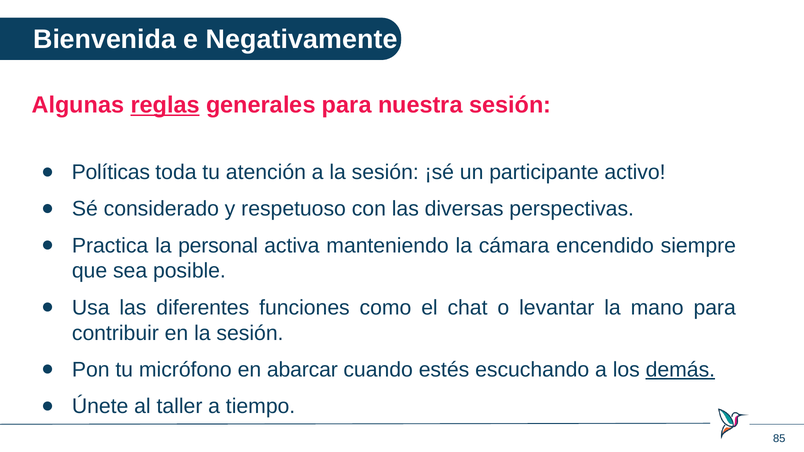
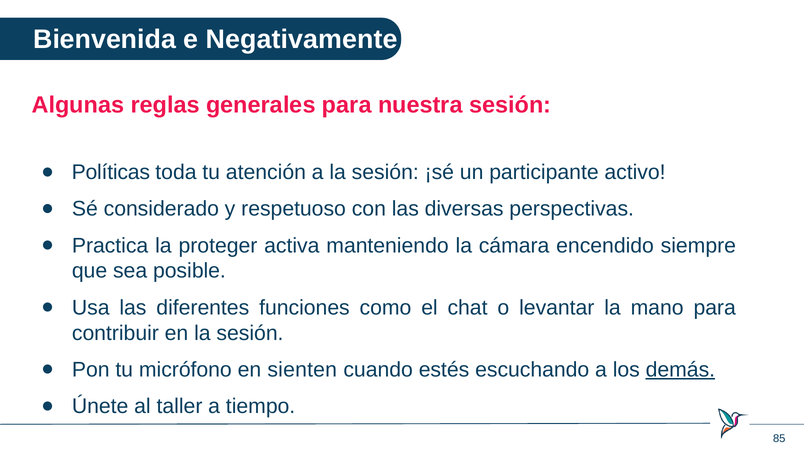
reglas underline: present -> none (165, 105)
personal: personal -> proteger (218, 246)
abarcar: abarcar -> sienten (302, 370)
